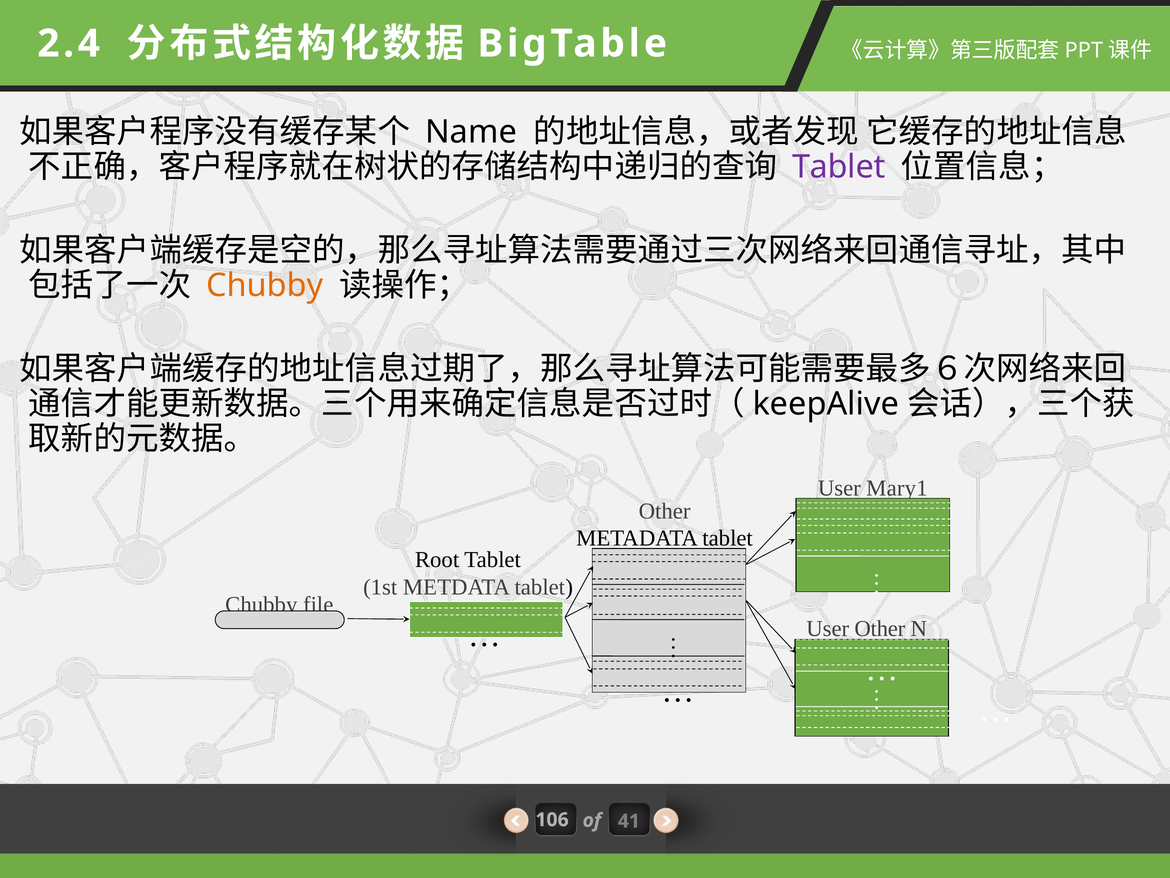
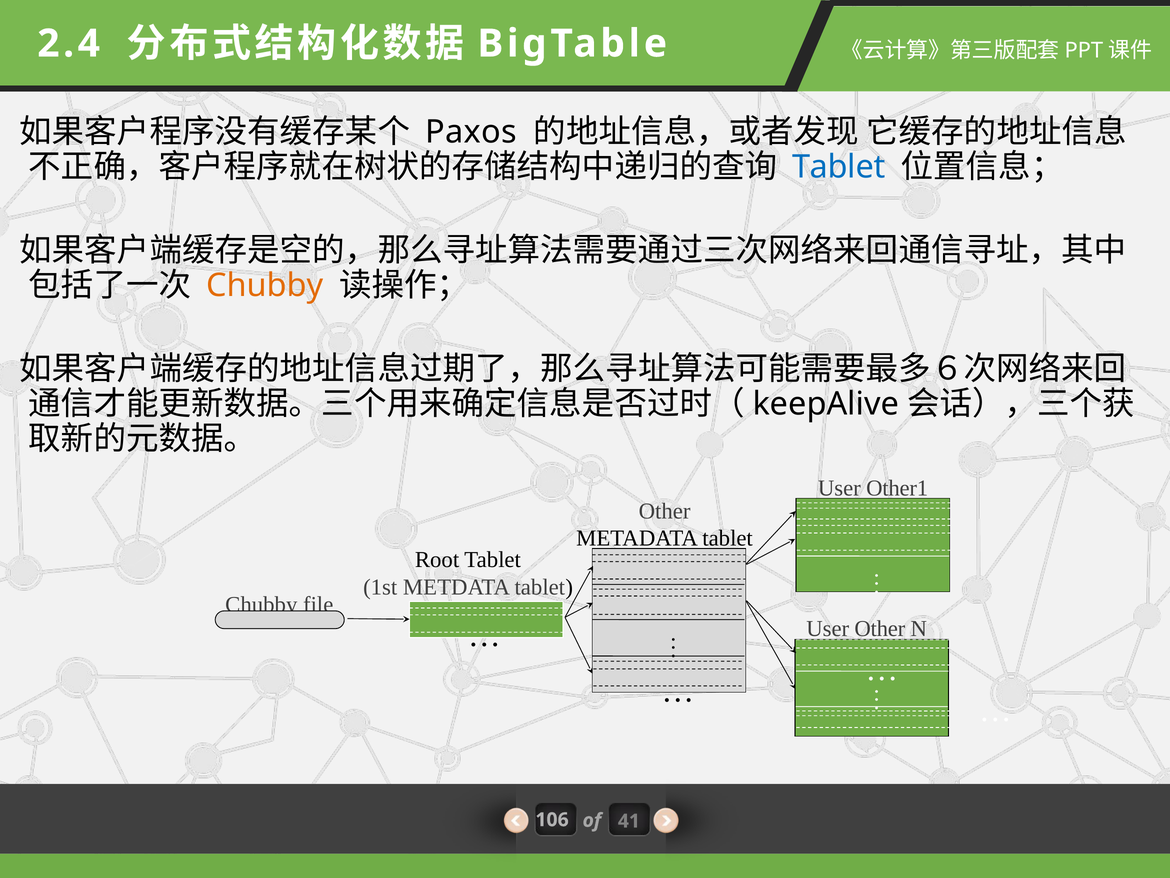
Name: Name -> Paxos (471, 132)
Tablet colour: purple -> blue (839, 167)
Mary1: Mary1 -> Other1 (897, 488)
